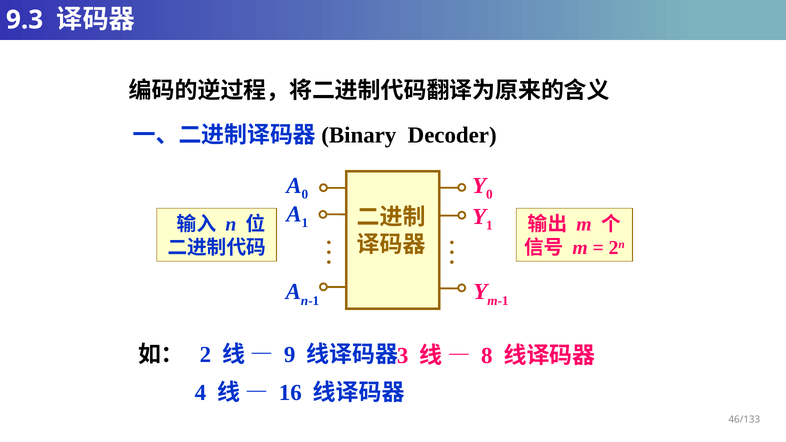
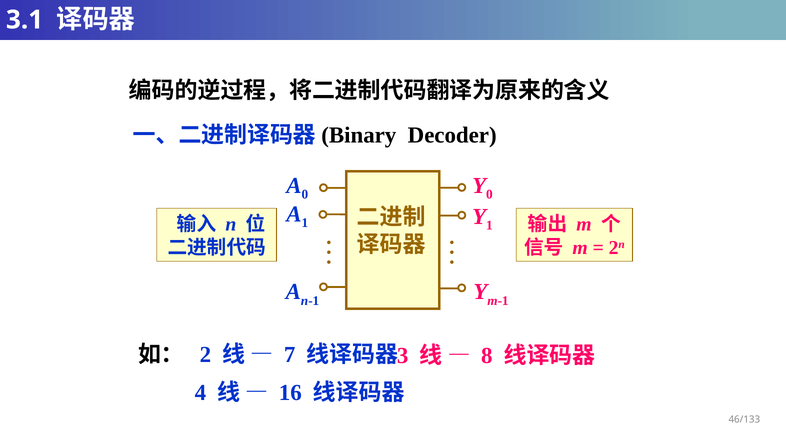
9.3: 9.3 -> 3.1 (25, 20)
9: 9 -> 7 (290, 355)
